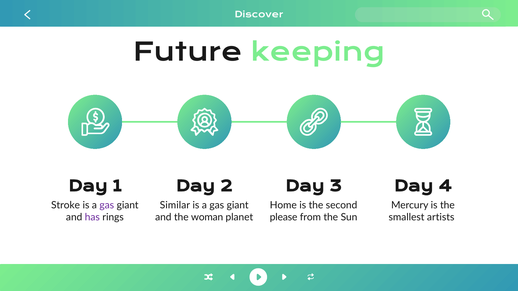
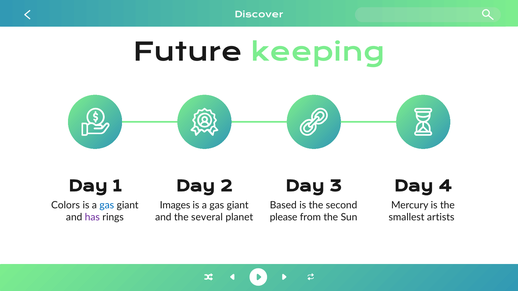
Stroke: Stroke -> Colors (66, 205)
gas colour: purple -> blue (107, 205)
Similar: Similar -> Images (175, 205)
Home: Home -> Based (283, 205)
woman: woman -> several (207, 217)
